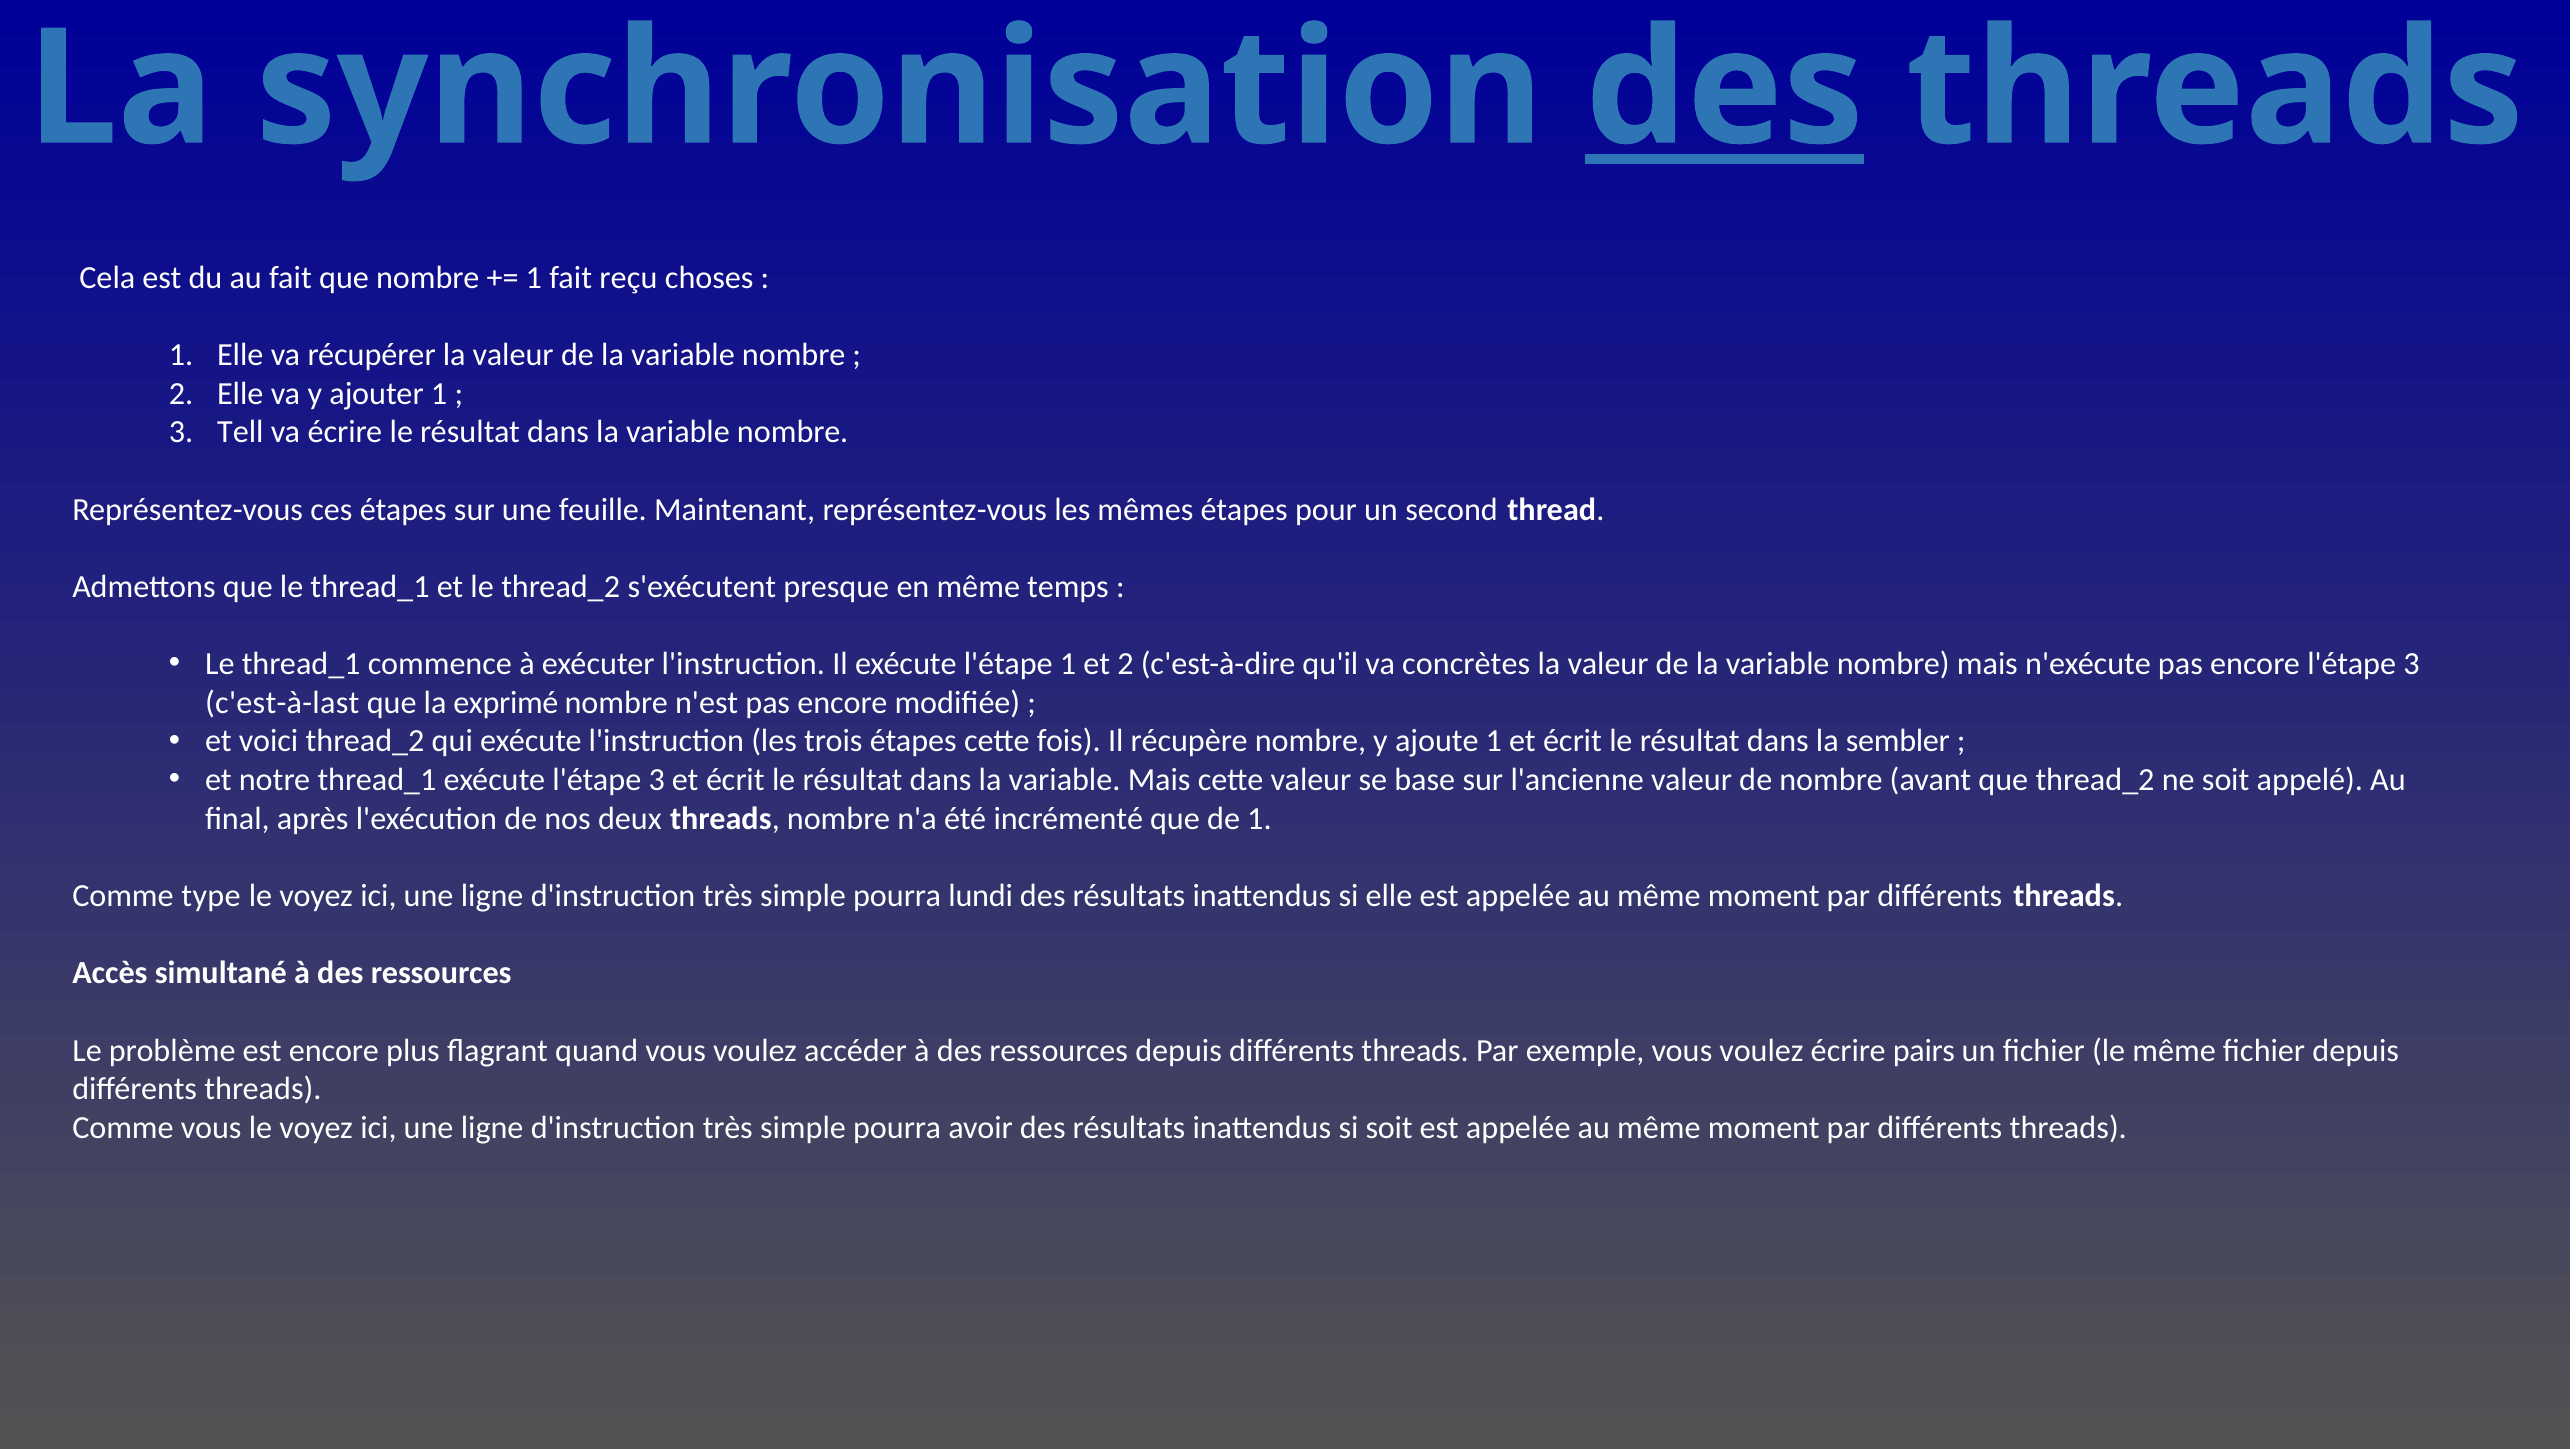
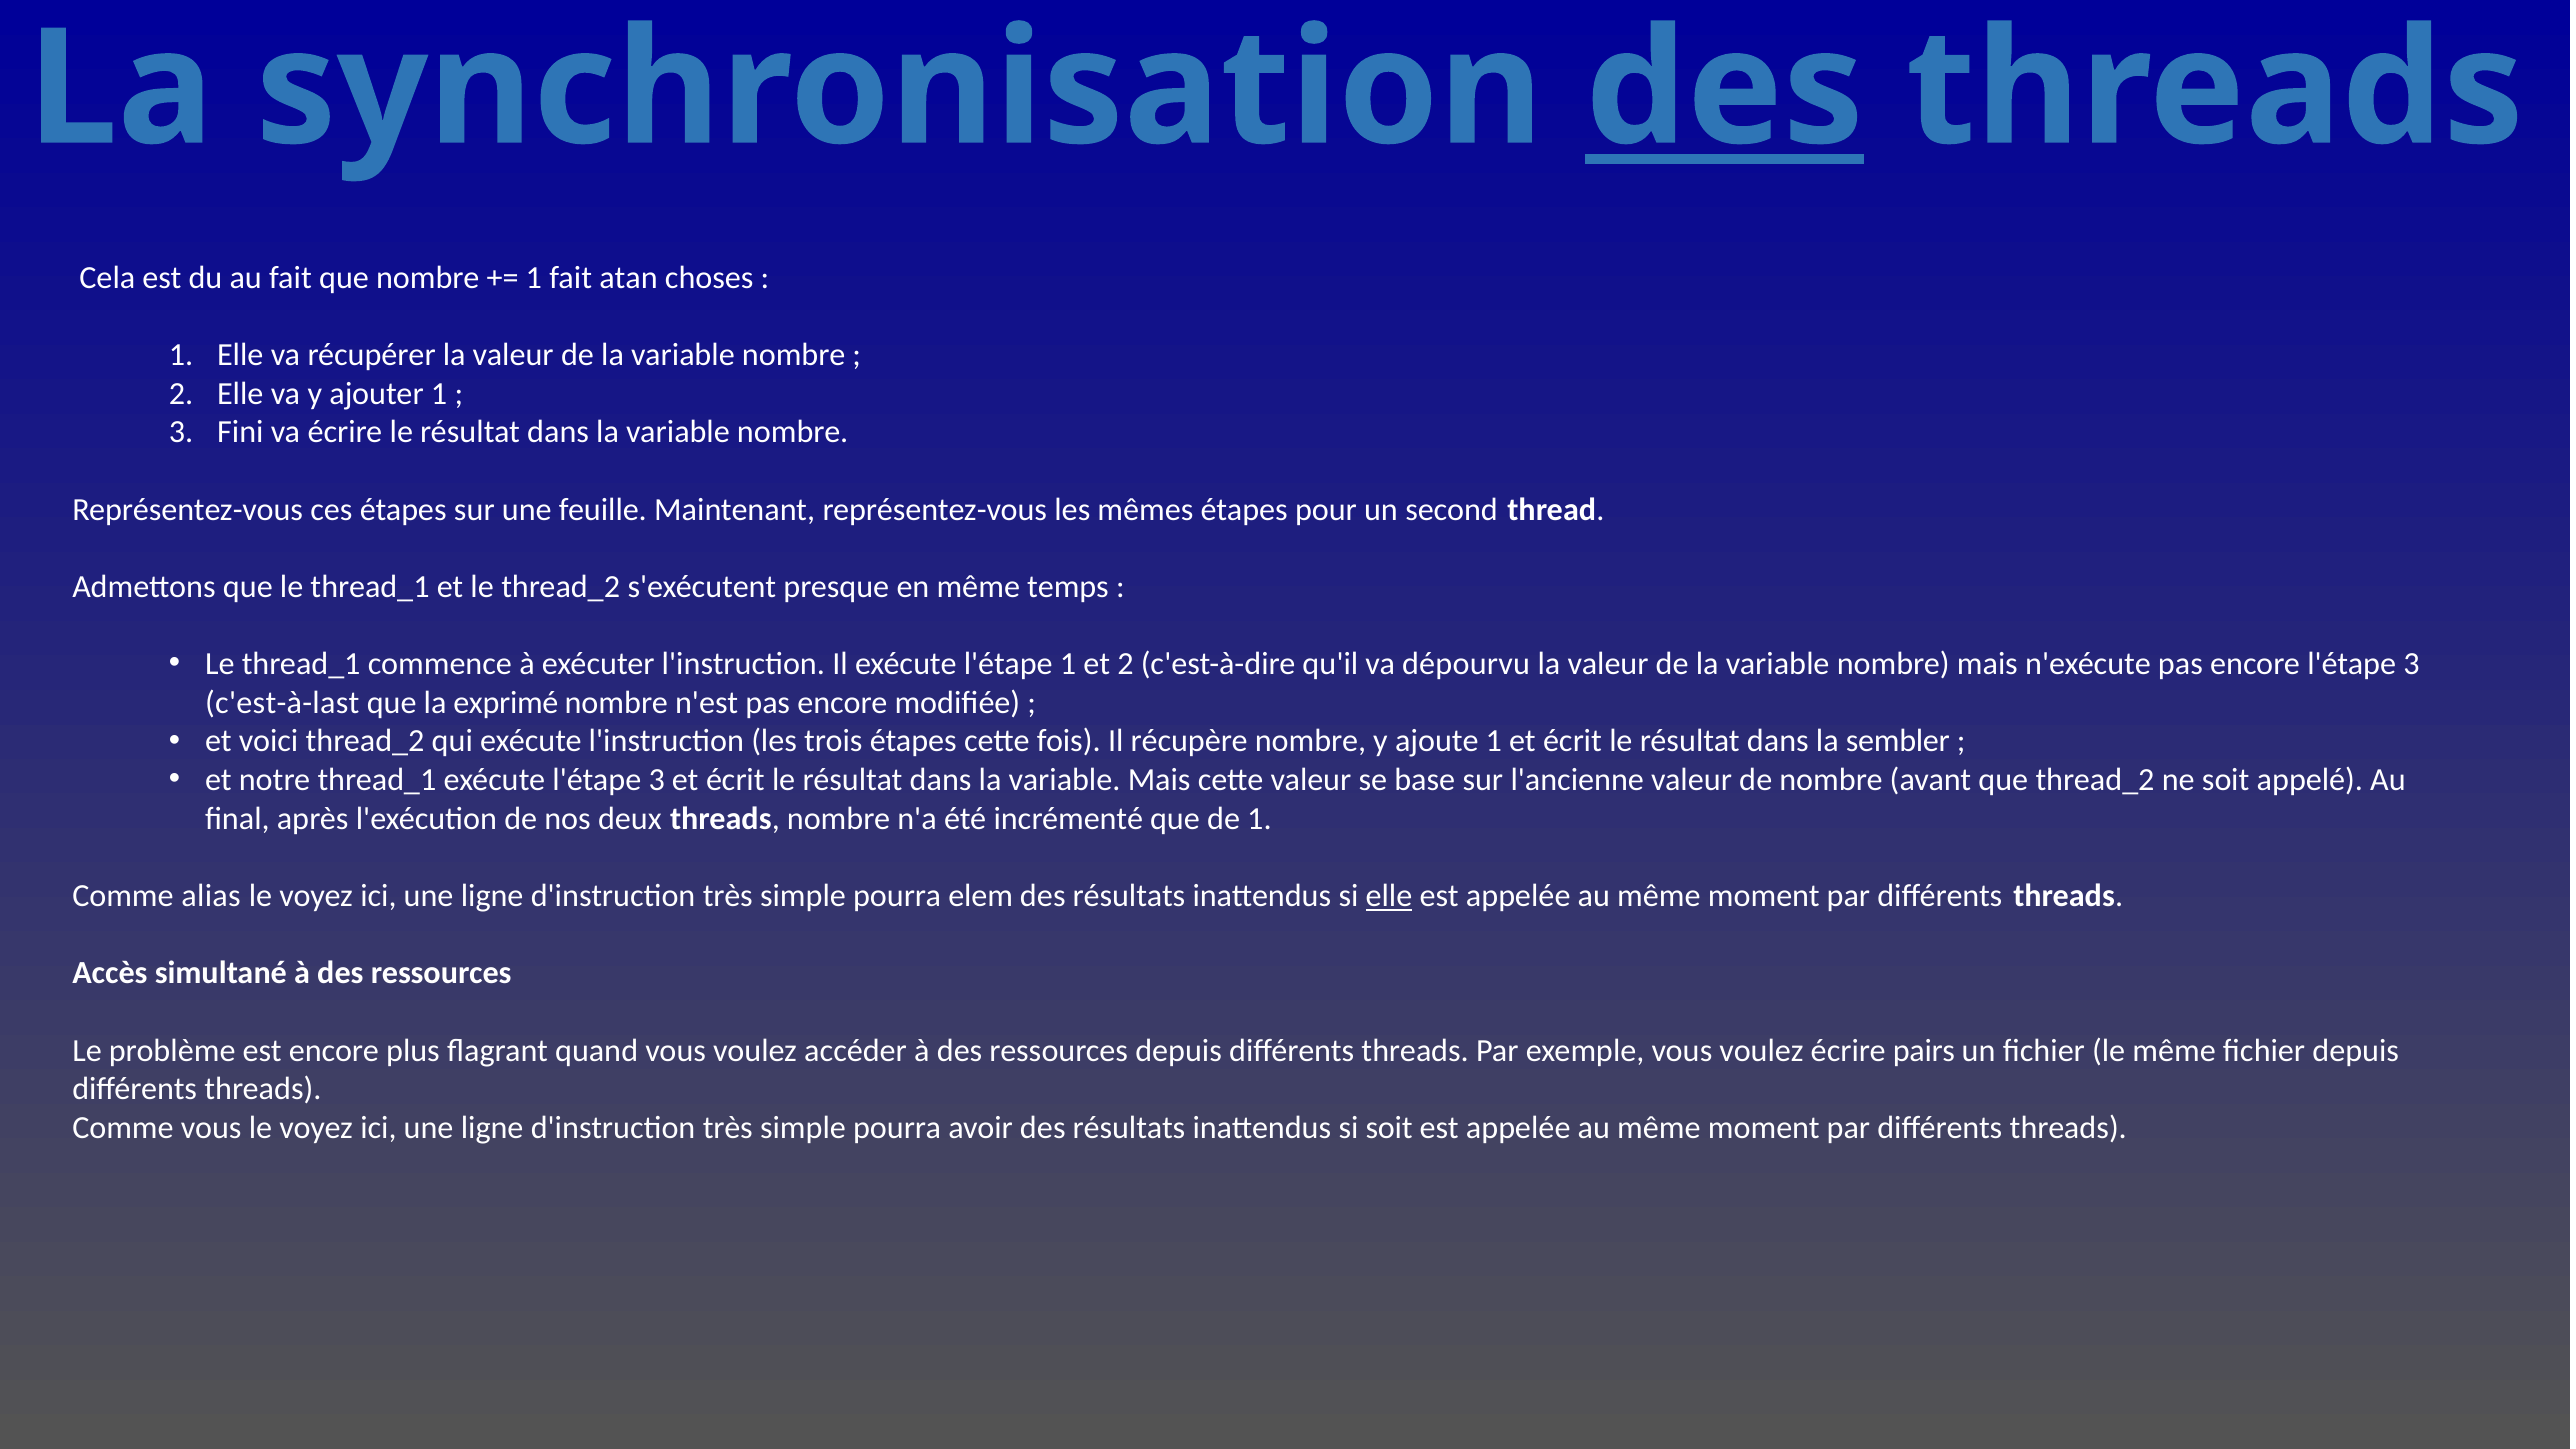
reçu: reçu -> atan (629, 278)
Tell: Tell -> Fini (240, 432)
concrètes: concrètes -> dépourvu (1466, 664)
type: type -> alias (211, 896)
lundi: lundi -> elem (981, 896)
elle underline: none -> present (1389, 896)
